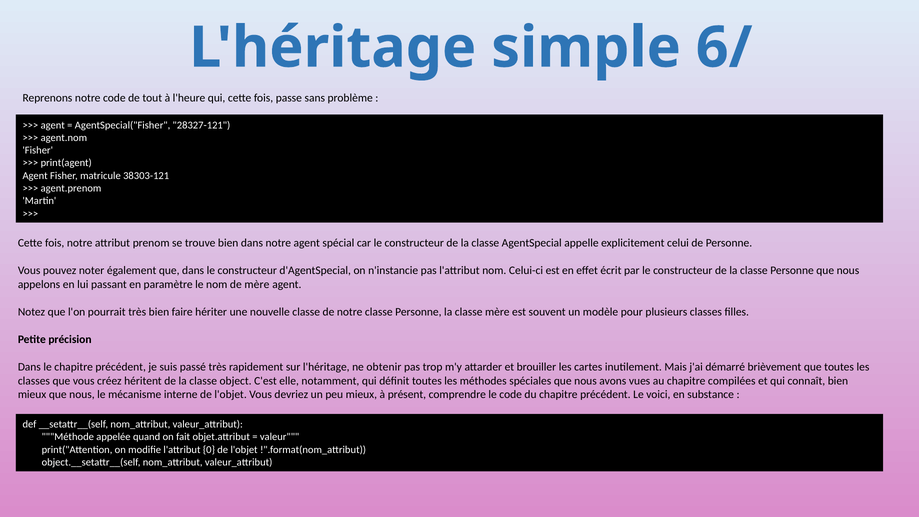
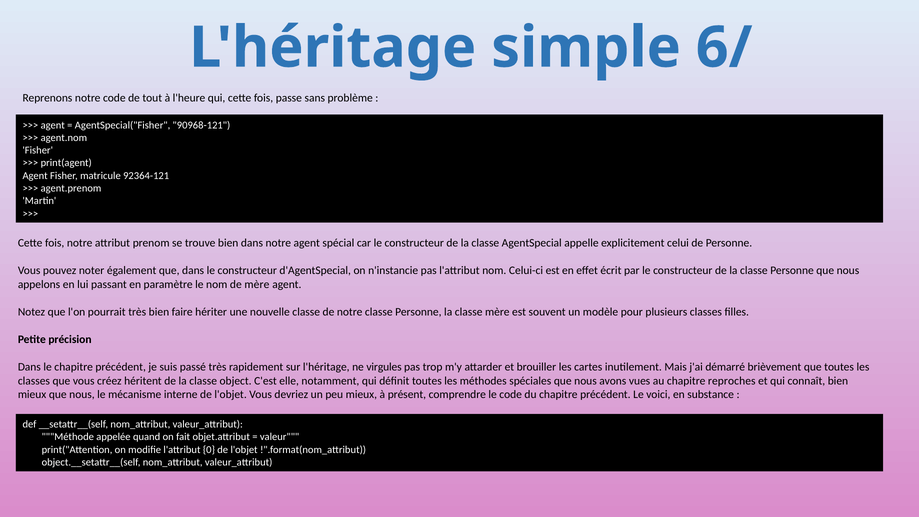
28327-121: 28327-121 -> 90968-121 (201, 125)
38303-121: 38303-121 -> 92364-121 (146, 176)
obtenir: obtenir -> virgules (384, 367)
compilées: compilées -> reproches (732, 381)
